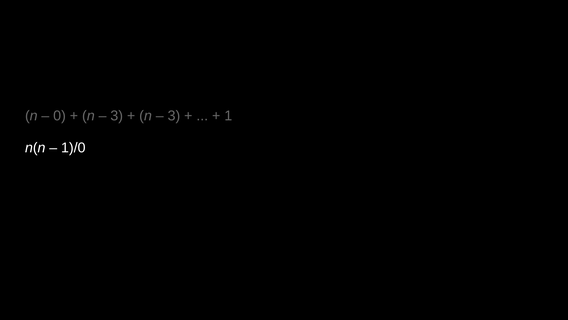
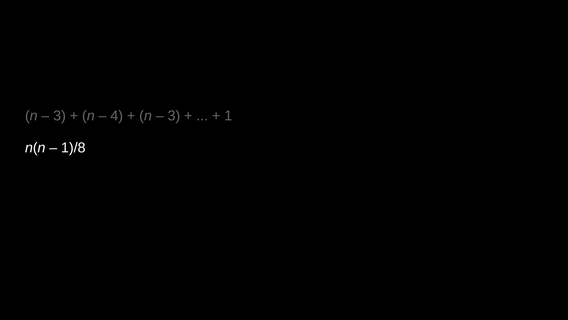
0: 0 -> 3 (60, 116)
3: 3 -> 4 (117, 116)
1)/0: 1)/0 -> 1)/8 (73, 148)
